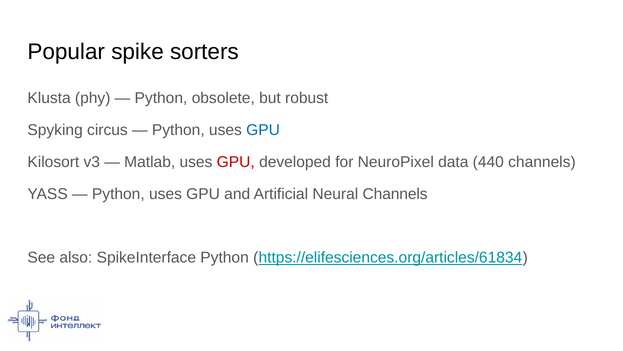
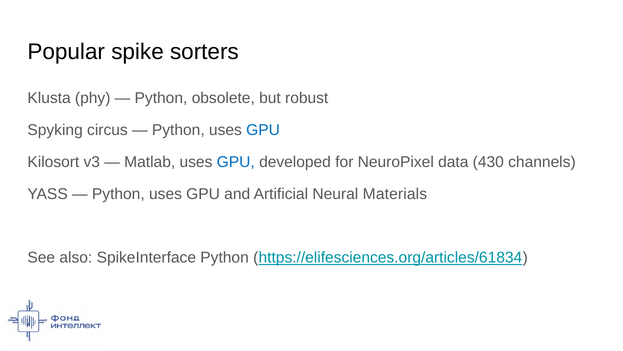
GPU colour: red -> blue (236, 162)
440: 440 -> 430 (488, 162)
Neural Channels: Channels -> Materials (395, 194)
